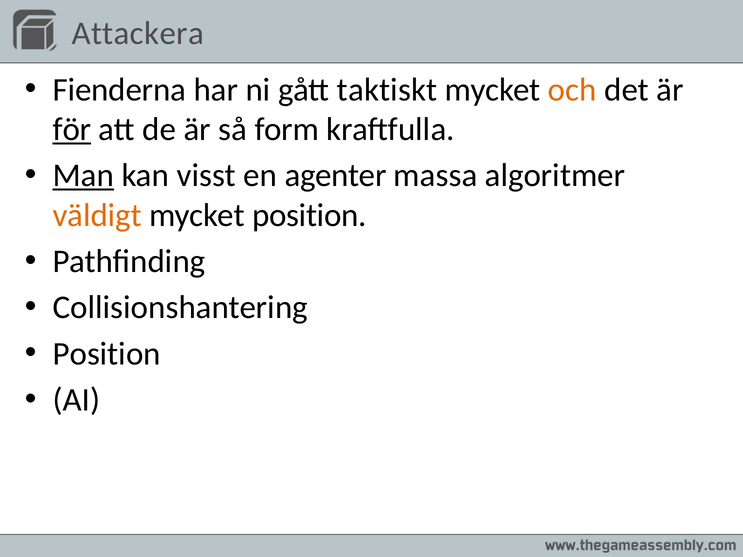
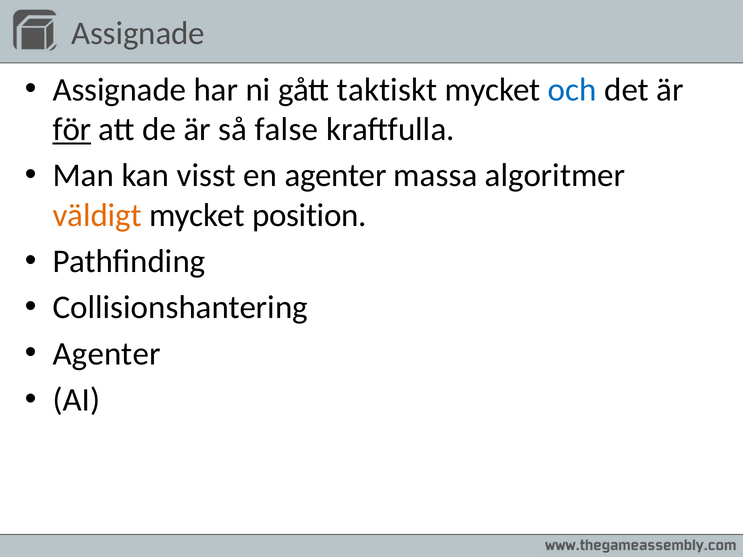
Attackera: Attackera -> Assignade (138, 33)
Fienderna: Fienderna -> Assignade (119, 90)
och colour: orange -> blue (572, 90)
form: form -> false (286, 129)
Man underline: present -> none (83, 176)
Position: Position -> Agenter (107, 354)
